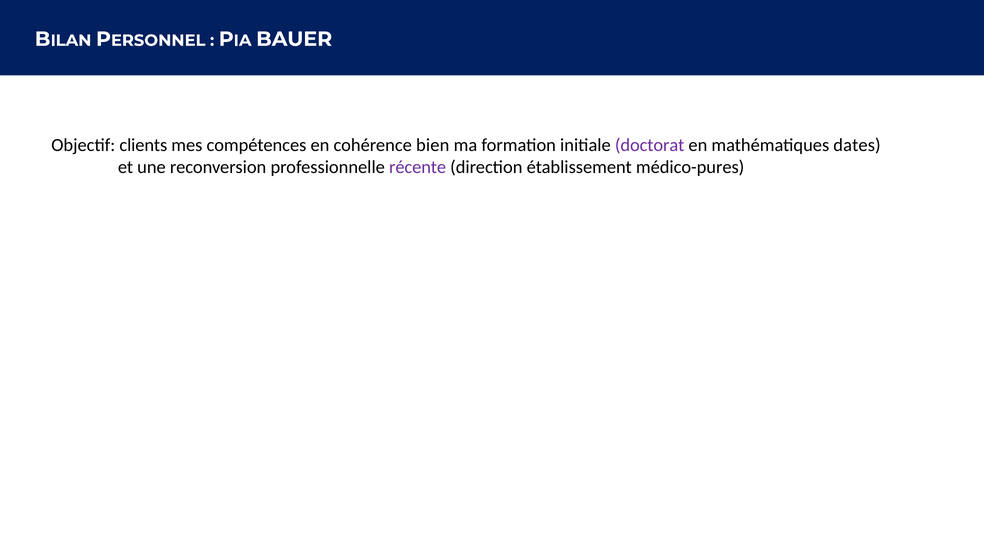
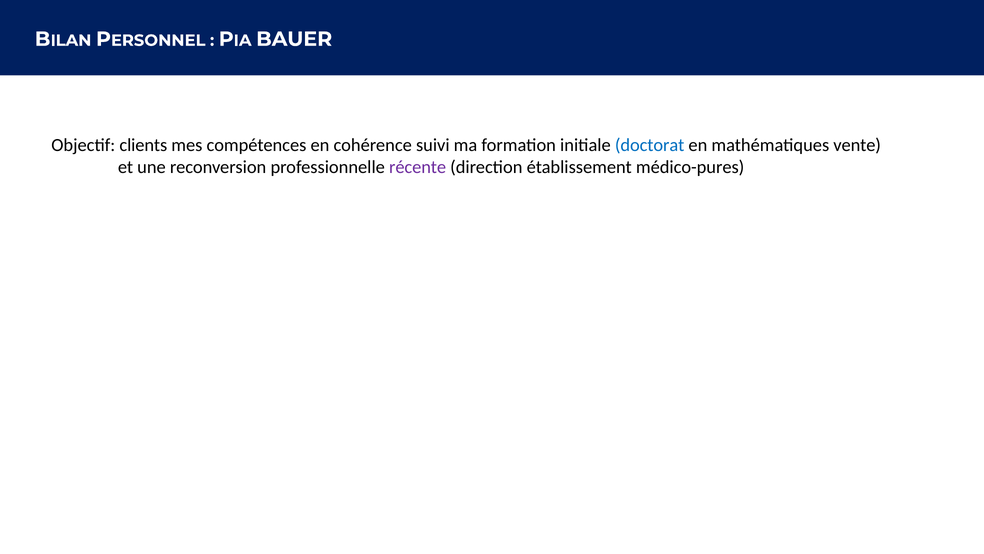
bien: bien -> suivi (433, 145)
doctorat colour: purple -> blue (650, 145)
dates: dates -> vente (857, 145)
